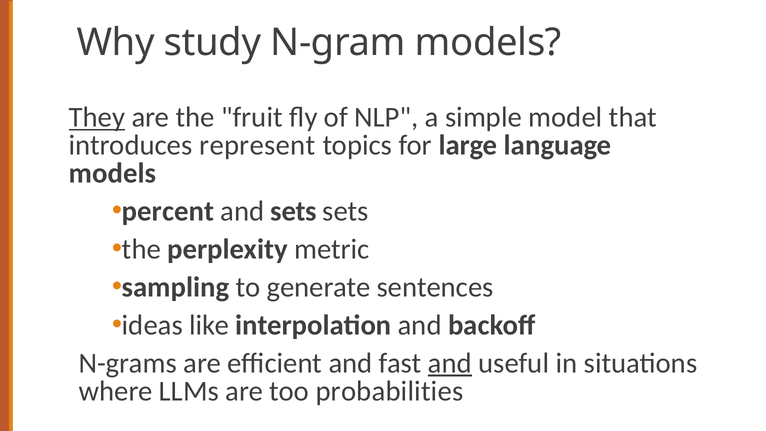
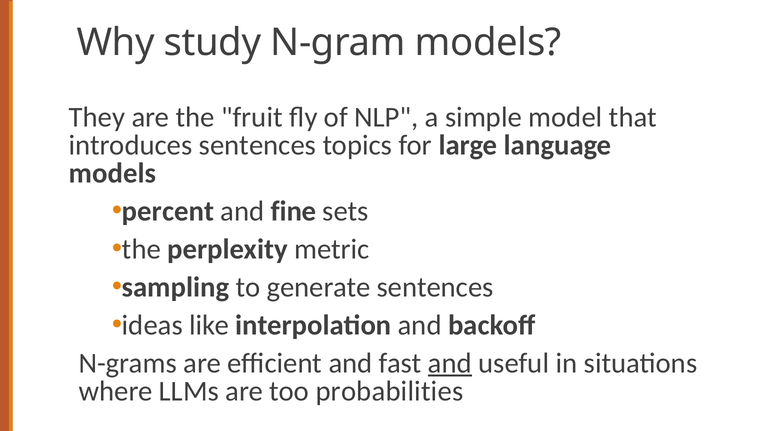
They underline: present -> none (97, 117)
introduces represent: represent -> sentences (257, 145)
and sets: sets -> fine (294, 211)
